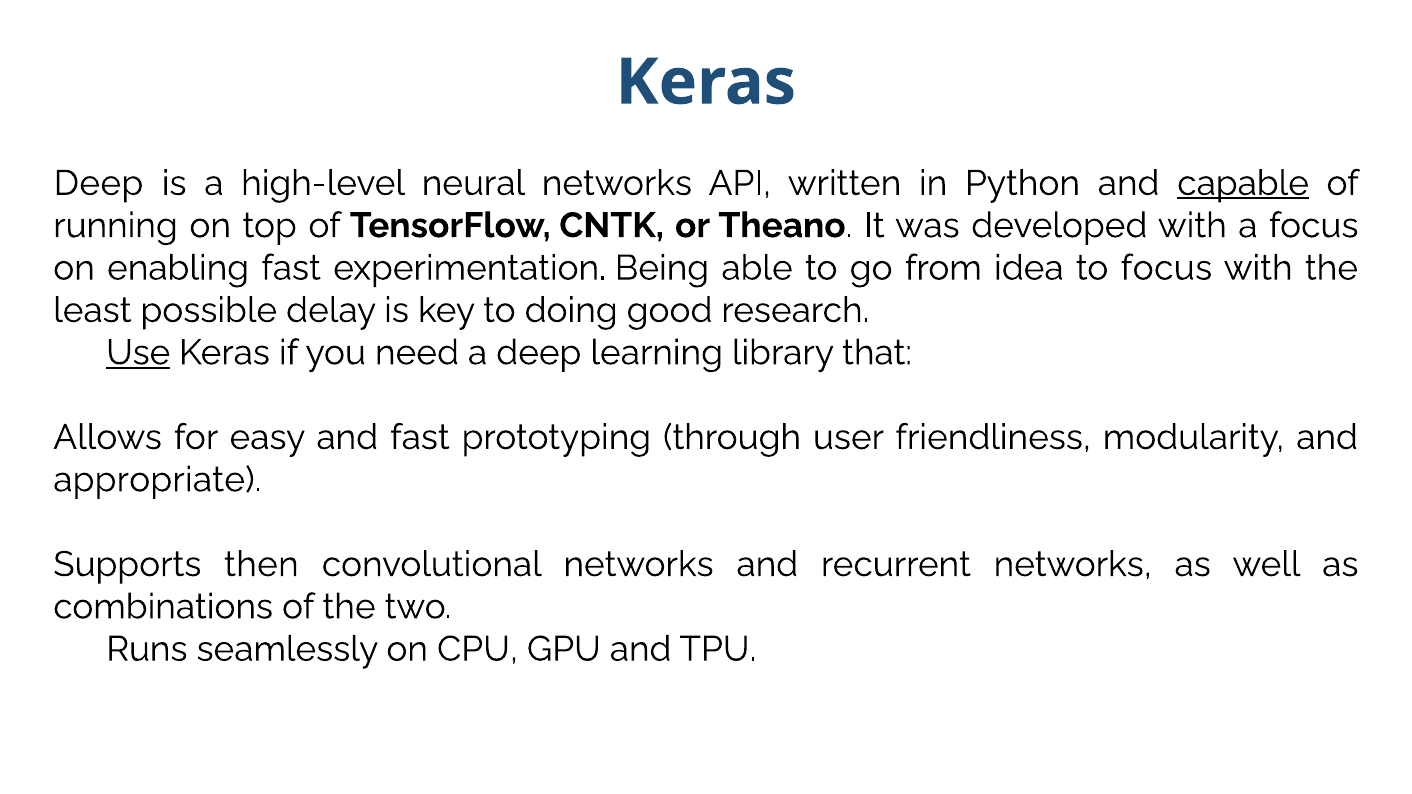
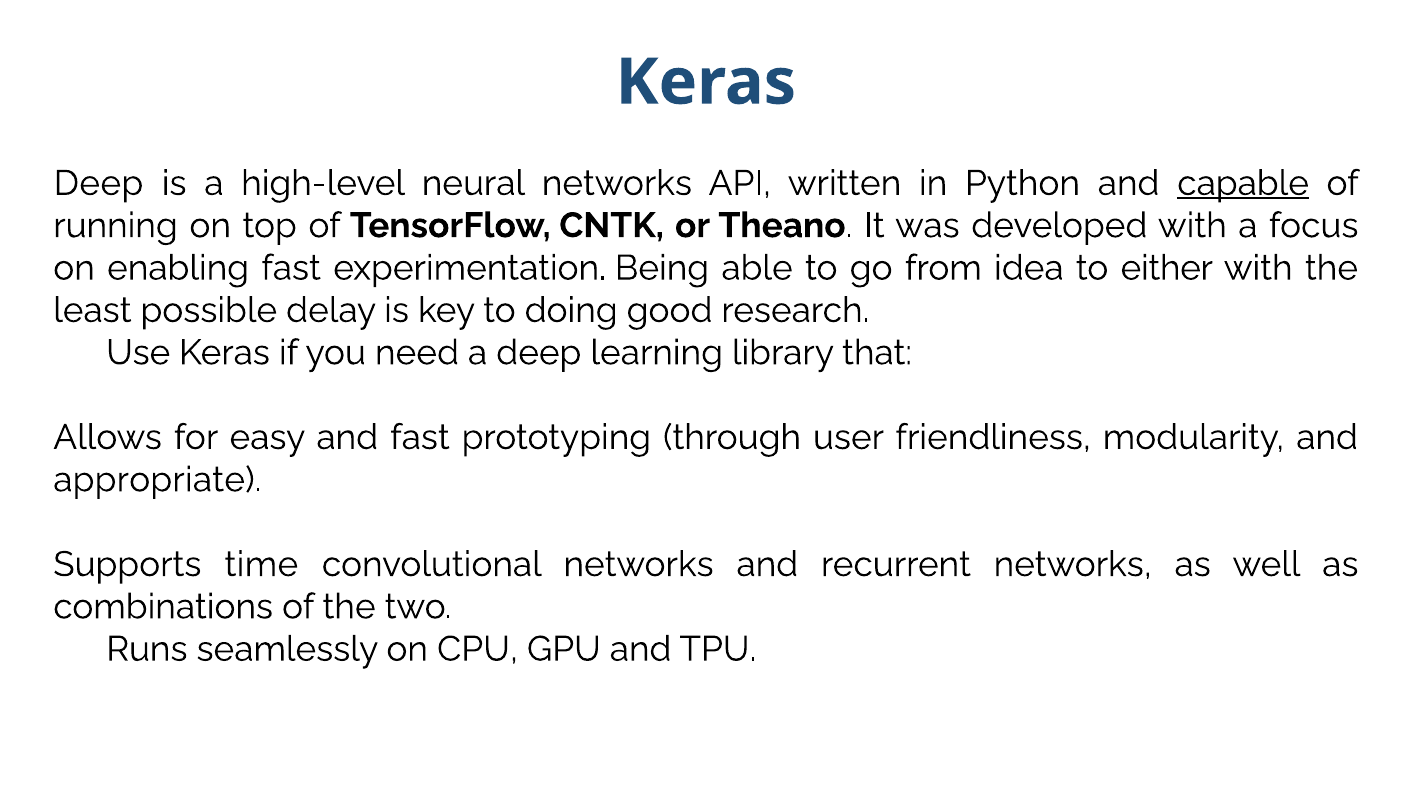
to focus: focus -> either (1167, 268)
Use underline: present -> none (138, 353)
then: then -> time (261, 565)
